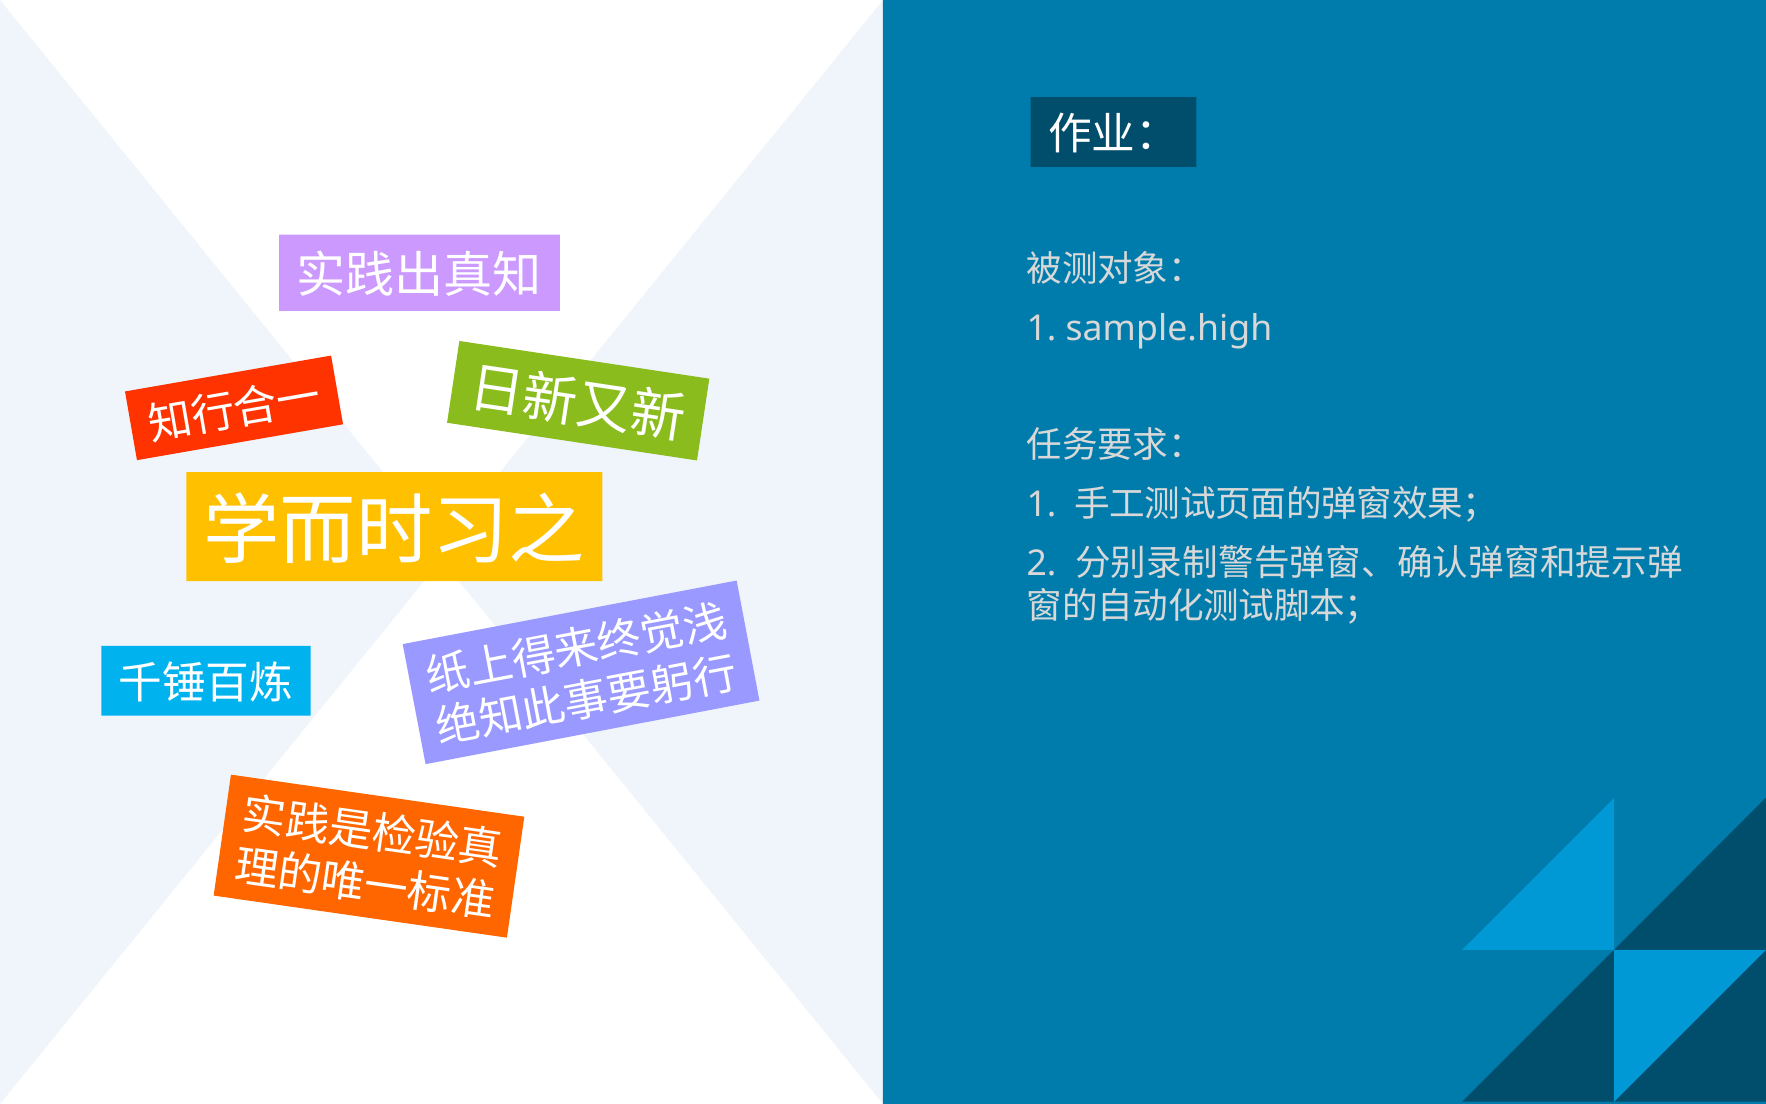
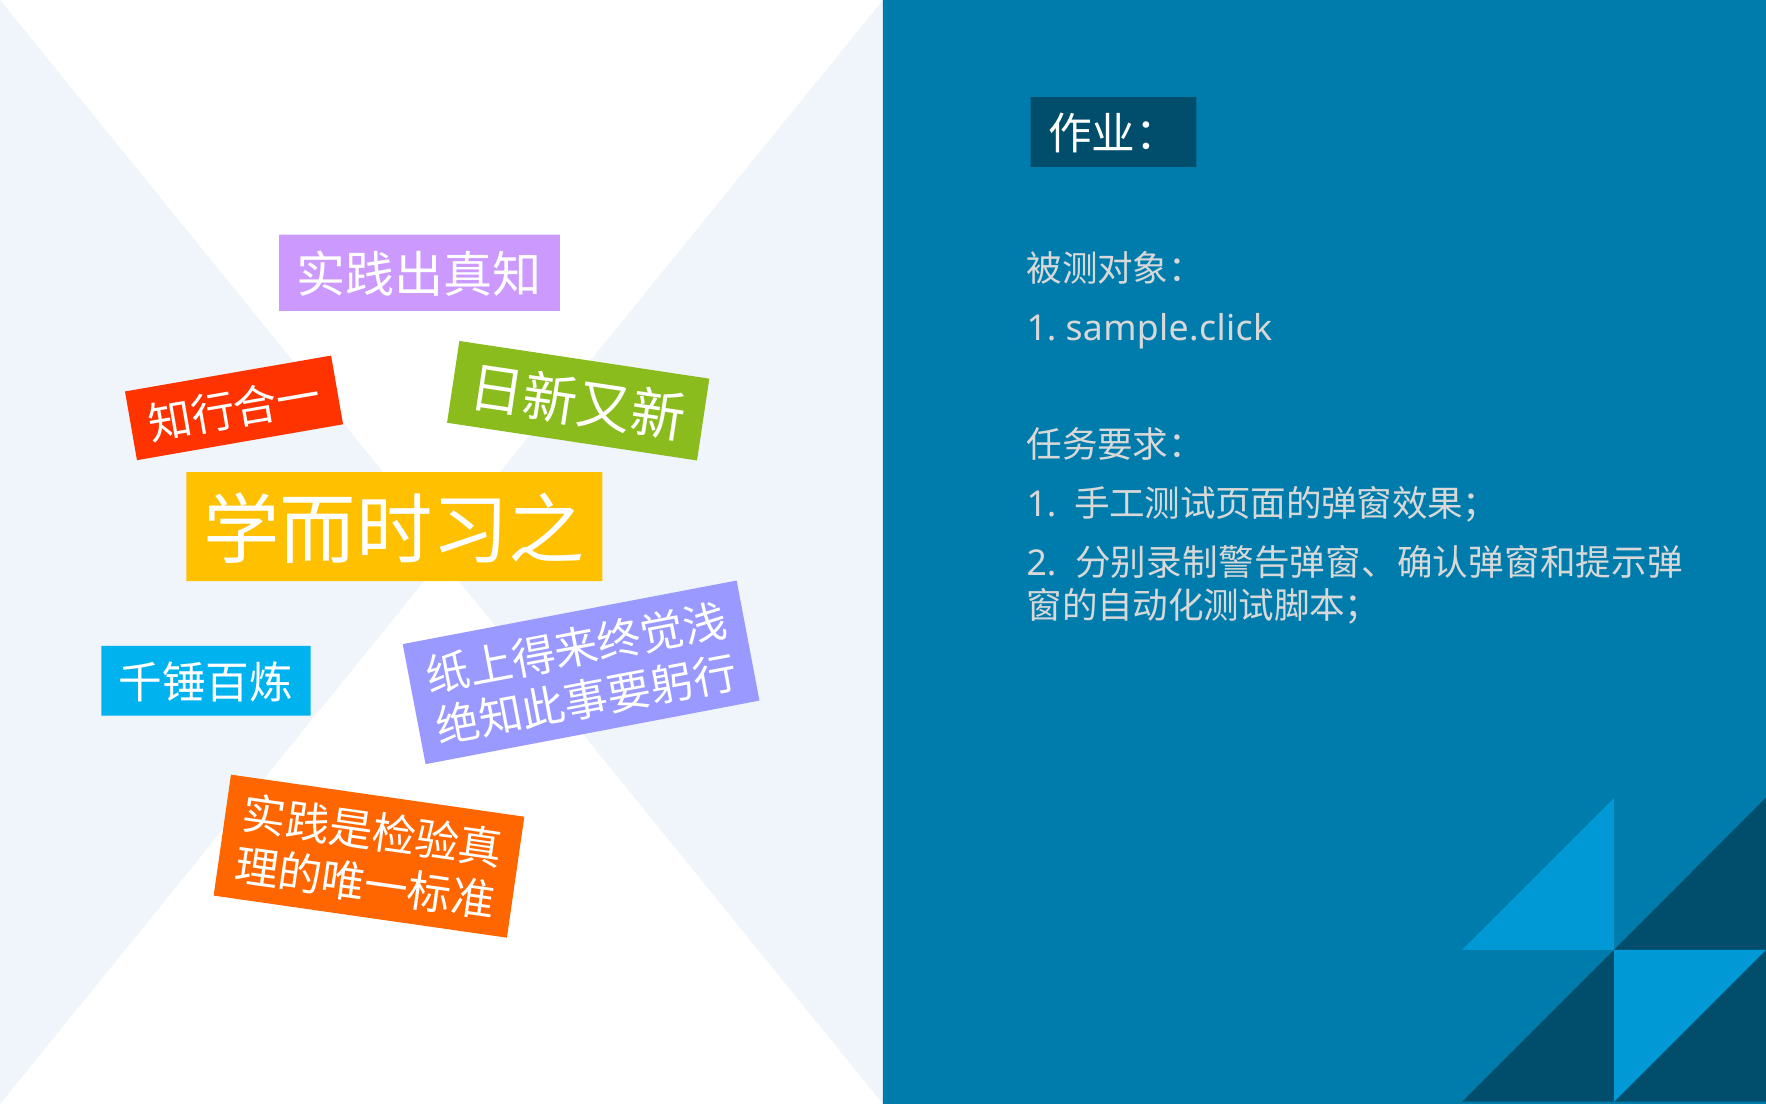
sample.high: sample.high -> sample.click (1169, 328)
